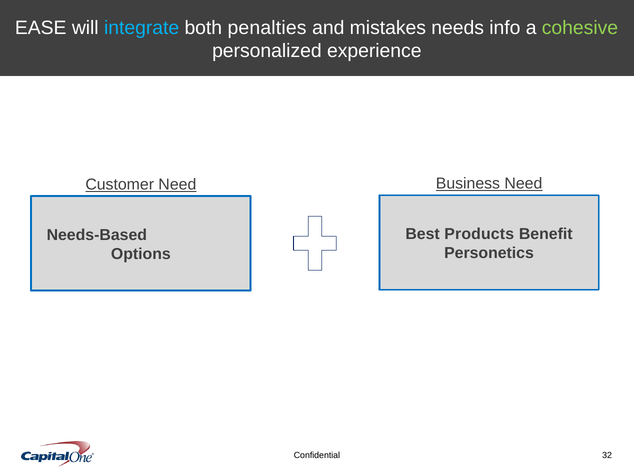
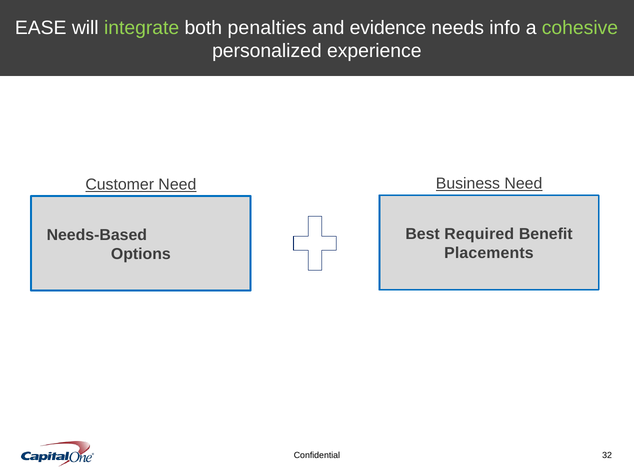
integrate colour: light blue -> light green (142, 28)
mistakes: mistakes -> evidence (388, 28)
Products: Products -> Required (479, 234)
Personetics: Personetics -> Placements (489, 253)
